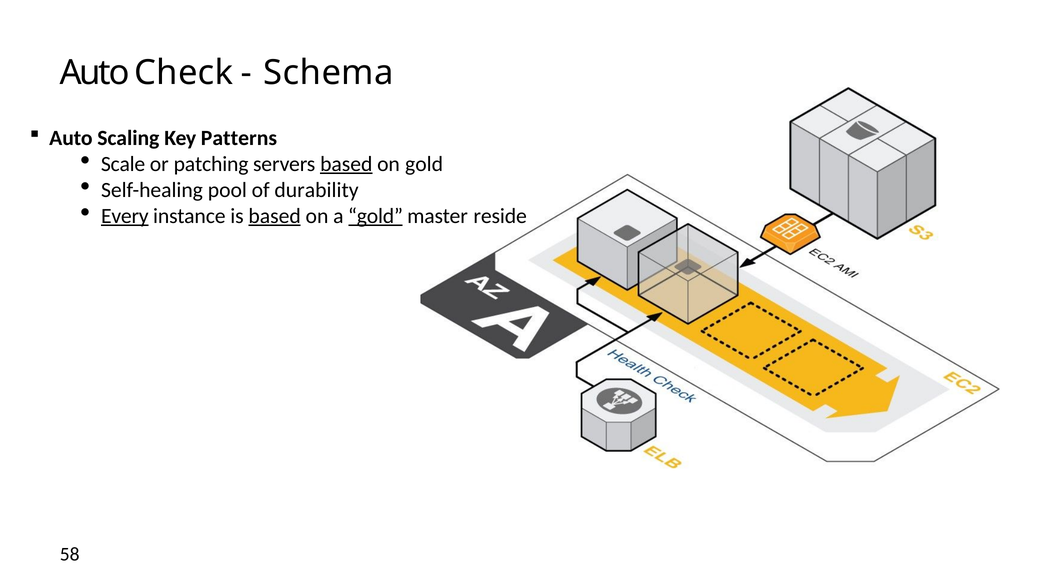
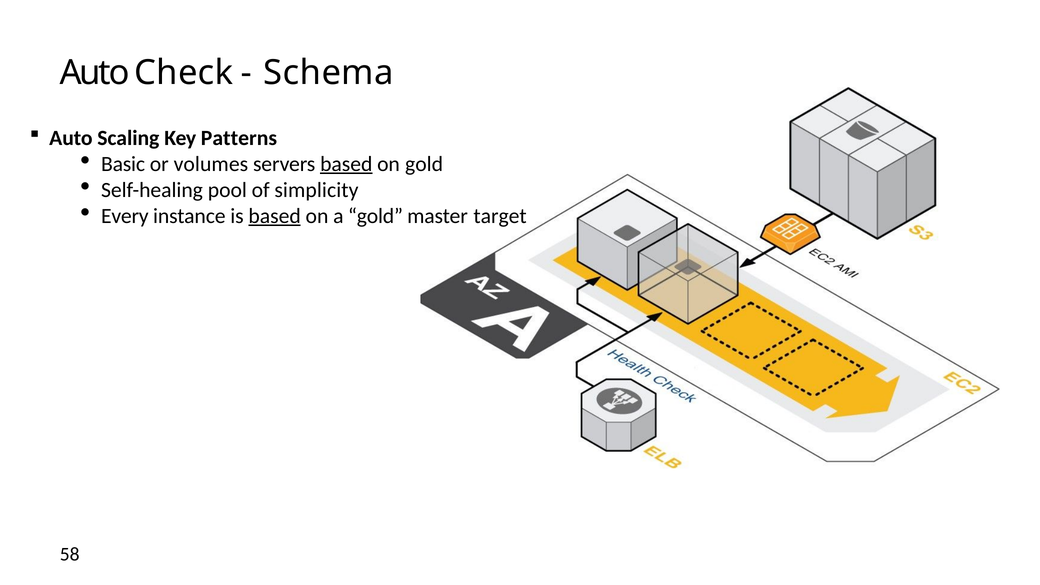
Scale: Scale -> Basic (123, 164)
patching: patching -> volumes (211, 164)
durability: durability -> simplicity (316, 190)
Every underline: present -> none (125, 216)
gold underline: present -> none (375, 216)
reside: reside -> target (500, 216)
